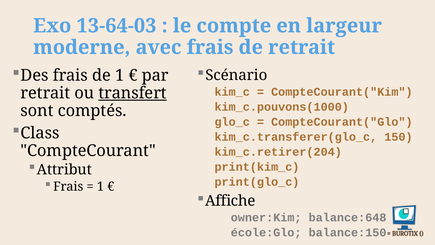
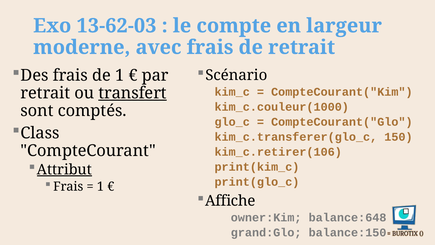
13-64-03: 13-64-03 -> 13-62-03 (116, 26)
kim_c.pouvons(1000: kim_c.pouvons(1000 -> kim_c.couleur(1000 (282, 107)
kim_c.retirer(204: kim_c.retirer(204 -> kim_c.retirer(106 (278, 152)
Attribut underline: none -> present (64, 169)
école:Glo: école:Glo -> grand:Glo (266, 232)
